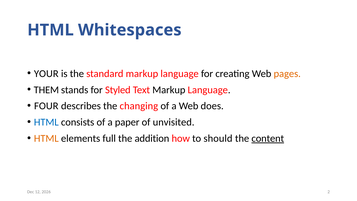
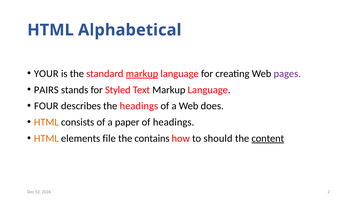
Whitespaces: Whitespaces -> Alphabetical (130, 30)
markup underline: none -> present (142, 74)
pages colour: orange -> purple (287, 74)
THEM: THEM -> PAIRS (46, 90)
the changing: changing -> headings (139, 106)
HTML colour: blue -> orange (46, 122)
of unvisited: unvisited -> headings (174, 122)
full: full -> file (109, 138)
addition: addition -> contains (152, 138)
